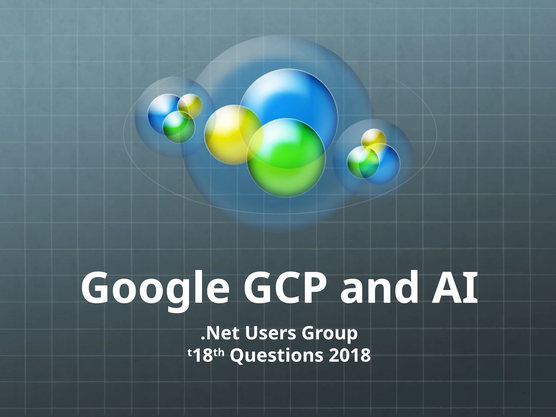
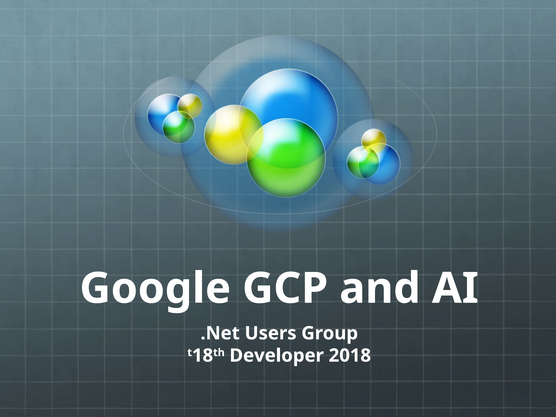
Questions: Questions -> Developer (277, 356)
